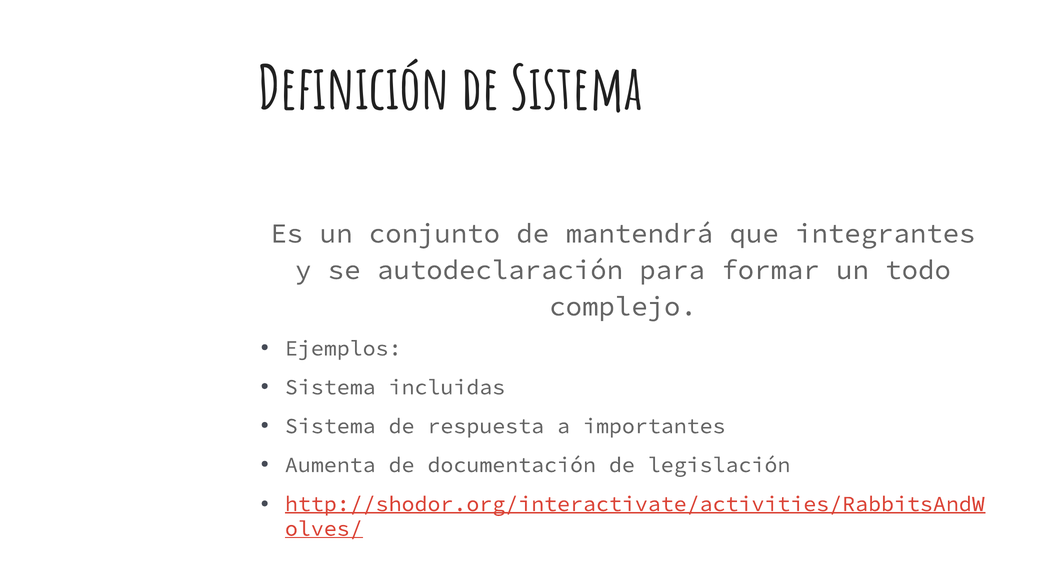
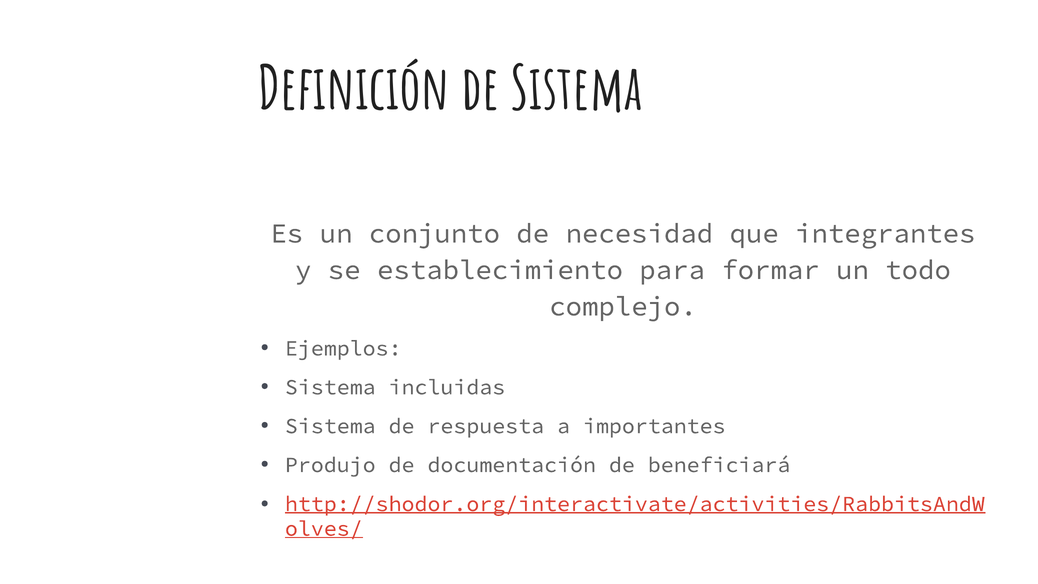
mantendrá: mantendrá -> necesidad (639, 233)
autodeclaración: autodeclaración -> establecimiento (500, 270)
Aumenta: Aumenta -> Produjo (330, 465)
legislación: legislación -> beneficiará (719, 465)
